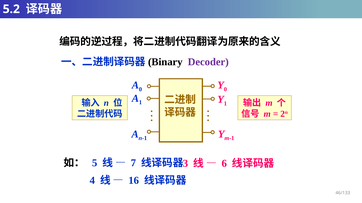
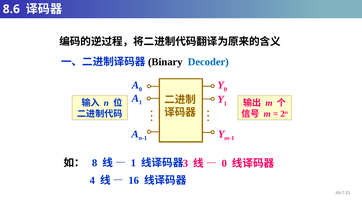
5.2: 5.2 -> 8.6 (11, 9)
Decoder colour: purple -> blue (208, 62)
5: 5 -> 8 (95, 163)
7: 7 -> 1 (133, 163)
6: 6 -> 0 (224, 164)
